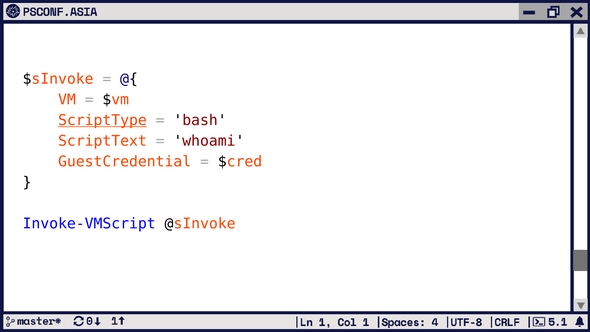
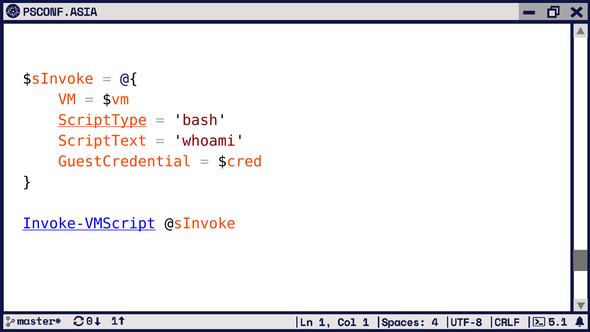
Invoke-VMScript underline: none -> present (89, 224)
